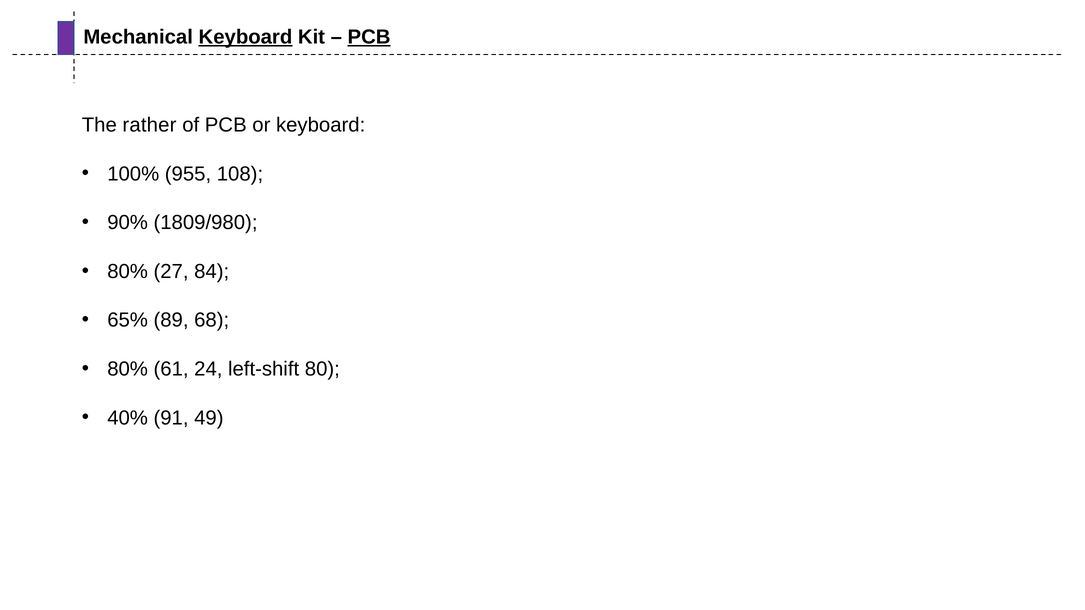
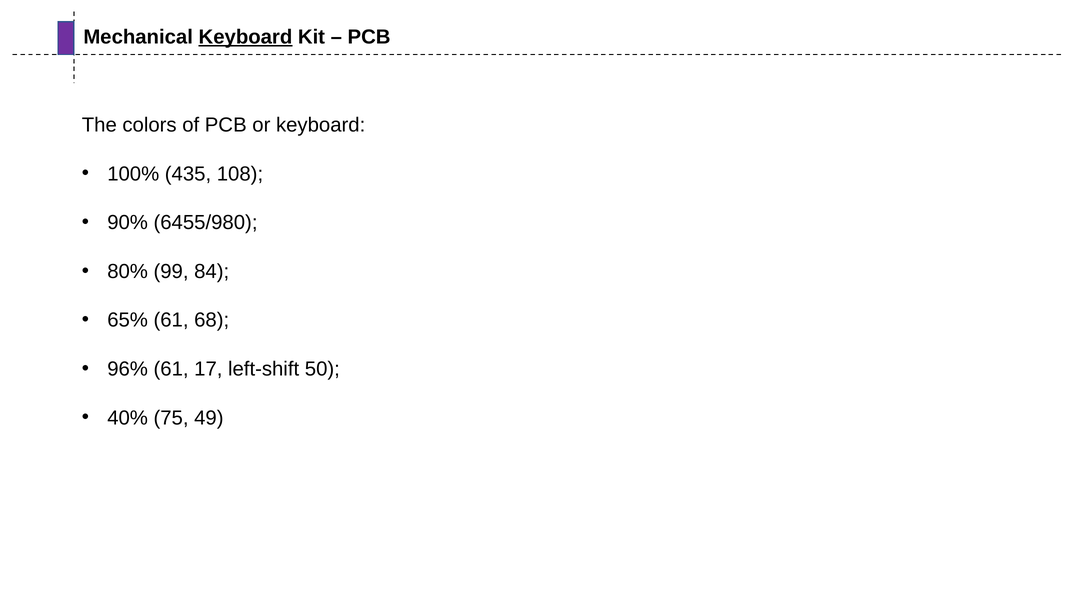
PCB underline: present -> none (369, 37)
rather: rather -> colors (150, 125)
955: 955 -> 435 (188, 174)
1809/980: 1809/980 -> 6455/980 (206, 223)
27: 27 -> 99 (171, 272)
65% 89: 89 -> 61 (171, 320)
80%: 80% -> 96% (128, 369)
24: 24 -> 17 (208, 369)
80: 80 -> 50 (322, 369)
91: 91 -> 75 (171, 418)
